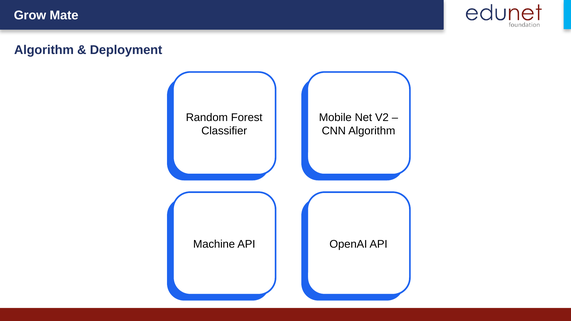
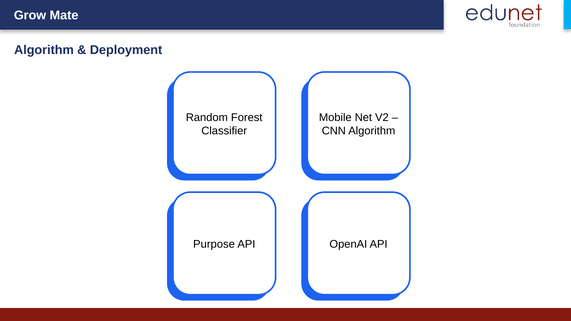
Machine: Machine -> Purpose (214, 244)
